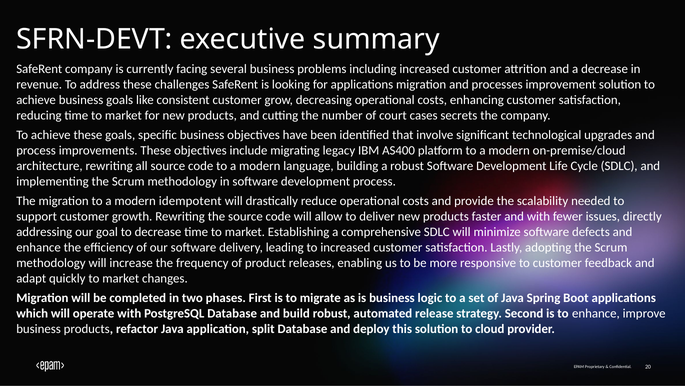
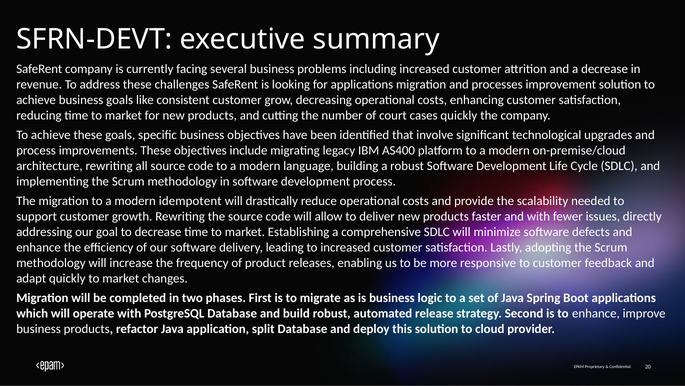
cases secrets: secrets -> quickly (459, 115)
